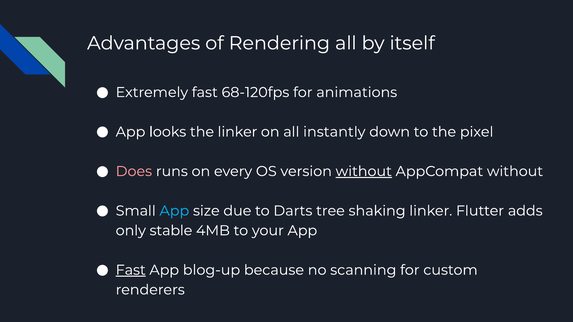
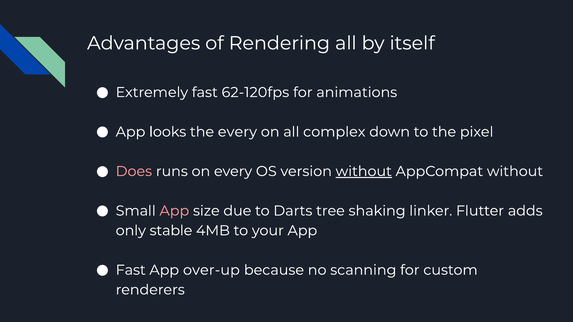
68-120fps: 68-120fps -> 62-120fps (255, 92)
the linker: linker -> every (237, 132)
instantly: instantly -> complex (334, 132)
App colour: light blue -> pink (174, 211)
Fast underline: present -> none (131, 270)
blog-up: blog-up -> over-up (211, 270)
